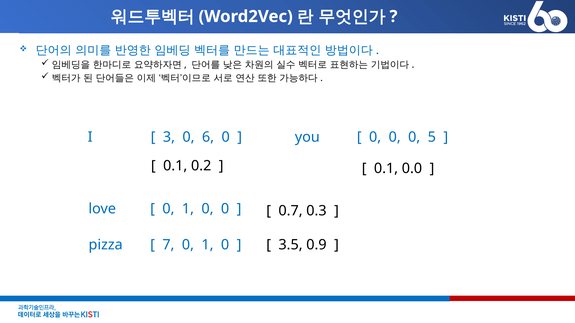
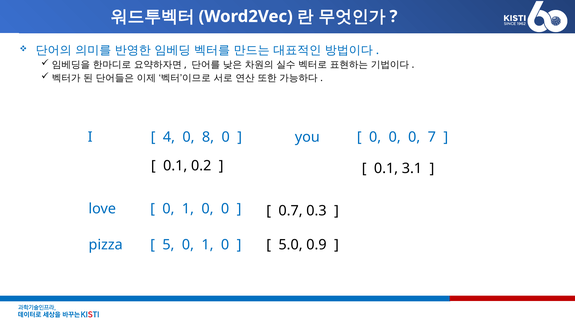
3: 3 -> 4 (169, 137)
6: 6 -> 8 (208, 137)
5: 5 -> 7 (432, 137)
0.0: 0.0 -> 3.1 (412, 169)
7: 7 -> 5 (168, 245)
3.5: 3.5 -> 5.0 (291, 245)
